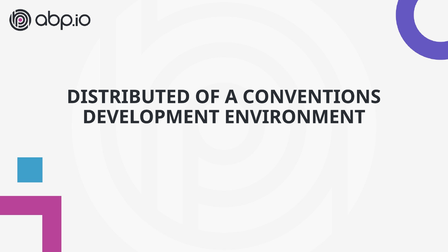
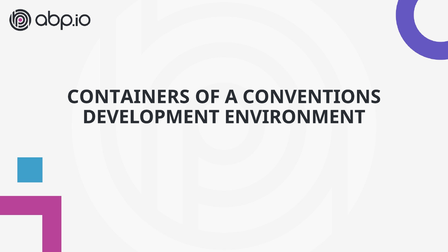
DISTRIBUTED: DISTRIBUTED -> CONTAINERS (128, 97)
